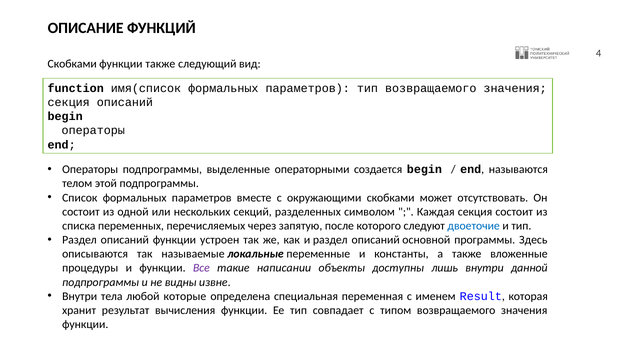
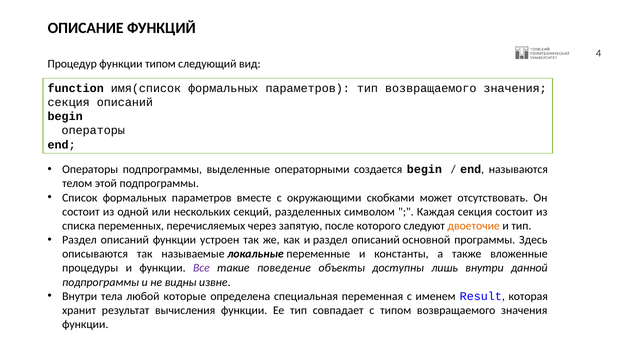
Скобками: Скобками -> Процедур (72, 64)
функции также: также -> типом (160, 64)
двоеточие colour: blue -> orange (474, 226)
написании: написании -> поведение (284, 268)
